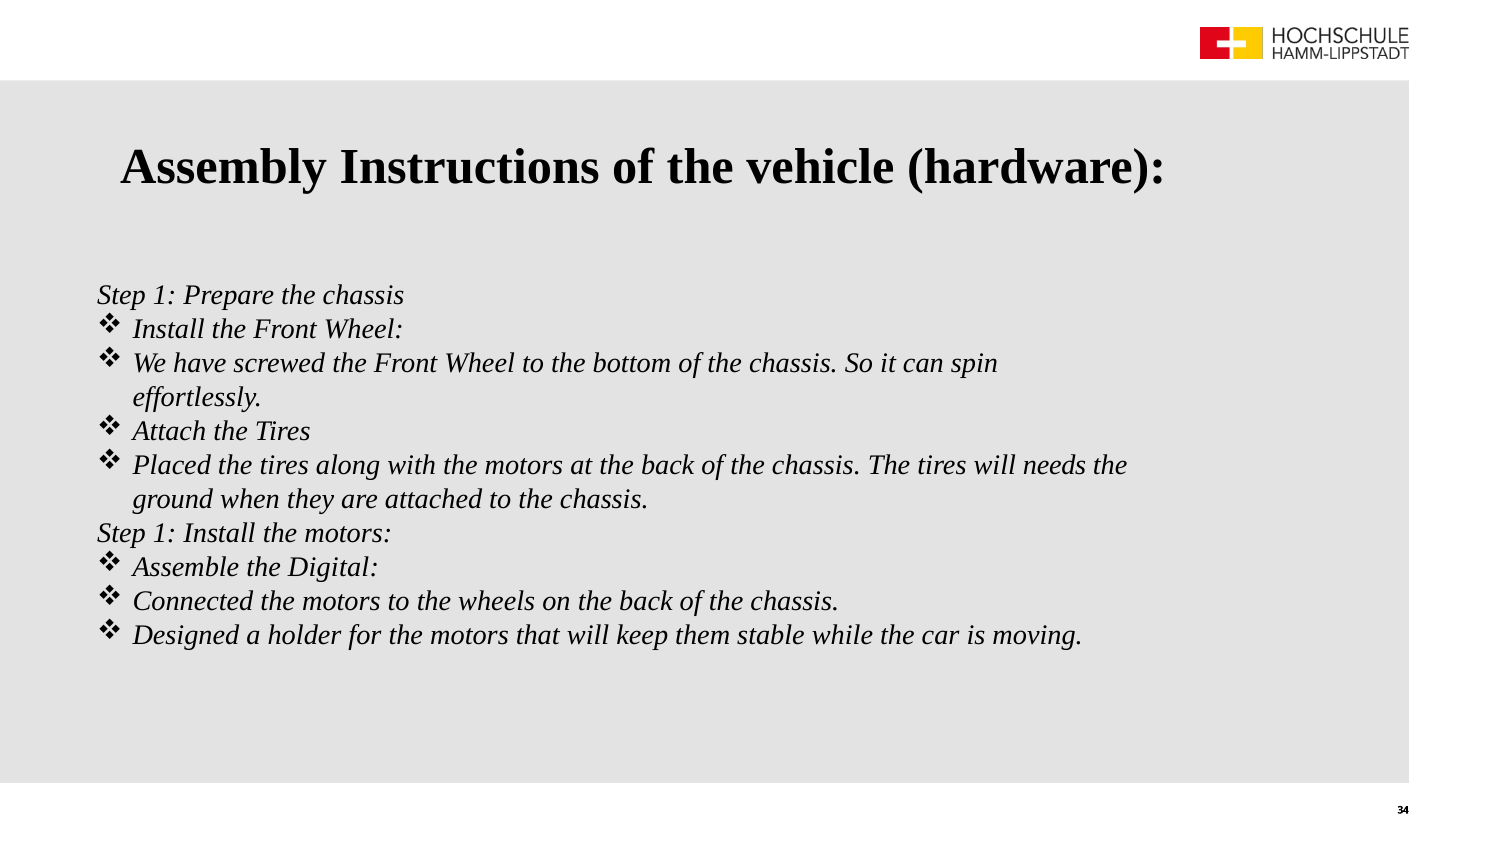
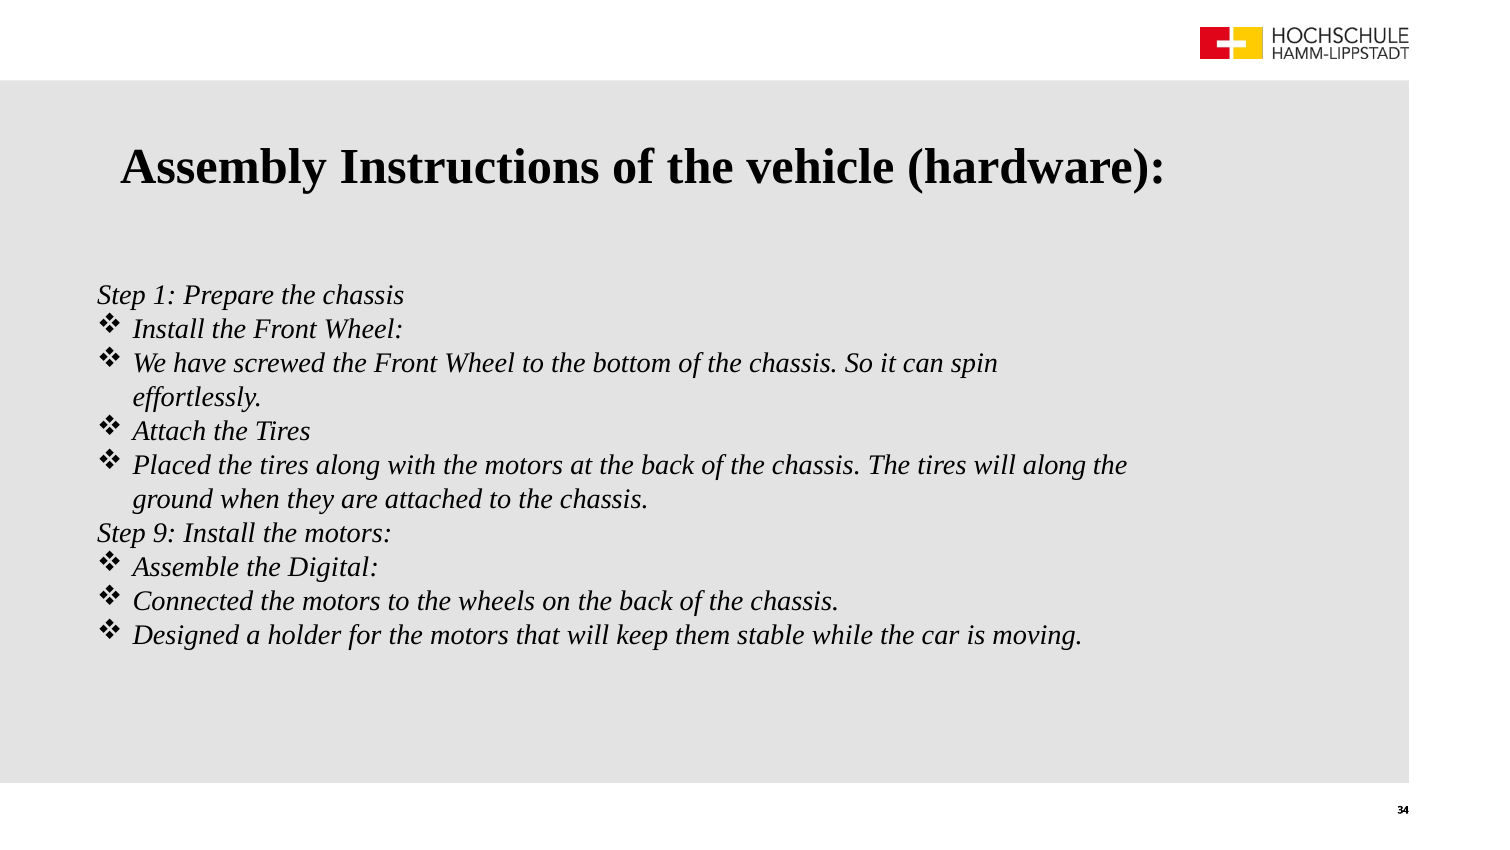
will needs: needs -> along (1055, 465)
1: 1 -> 9 (165, 533)
